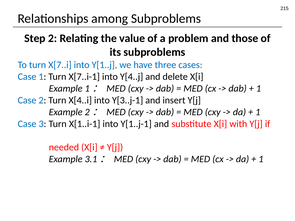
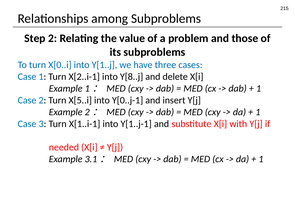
X[7..i: X[7..i -> X[0..i (60, 65)
X[7..i-1: X[7..i-1 -> X[2..i-1 (84, 77)
Y[4..j: Y[4..j -> Y[8..j (132, 77)
X[4..i: X[4..i -> X[5..i (80, 100)
Y[3..j-1: Y[3..j-1 -> Y[0..j-1 (128, 100)
